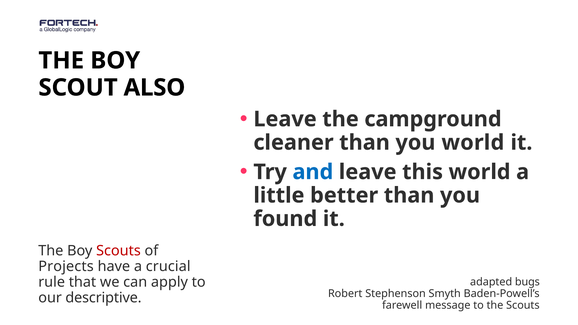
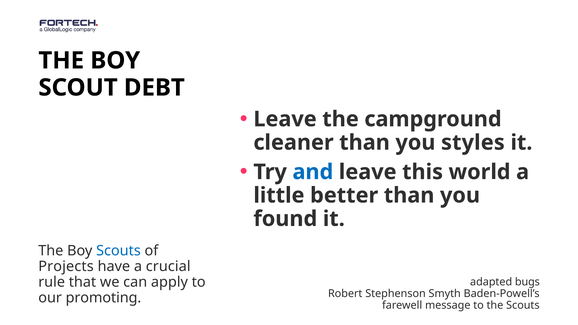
ALSO: ALSO -> DEBT (154, 88)
you world: world -> styles (473, 143)
Scouts colour: red -> blue (118, 251)
descriptive: descriptive -> promoting (103, 298)
